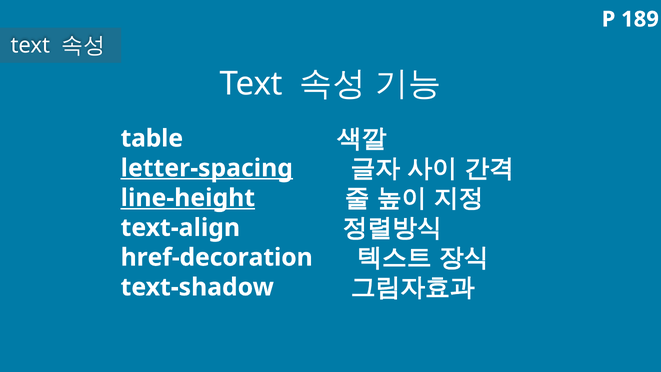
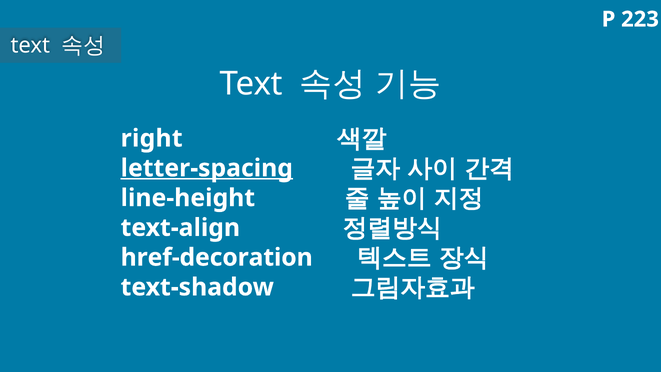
189: 189 -> 223 (640, 19)
table: table -> right (152, 138)
line-height underline: present -> none (188, 198)
